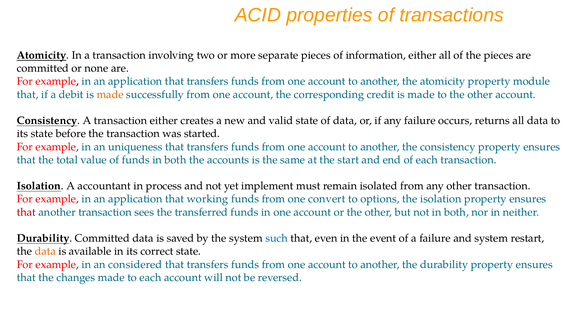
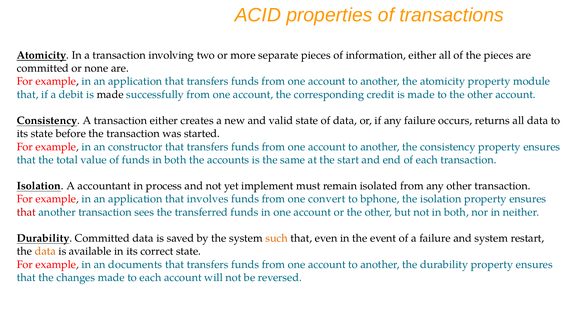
made colour: orange -> black (110, 94)
uniqueness: uniqueness -> constructor (135, 147)
working: working -> involves (208, 199)
options: options -> bphone (380, 199)
such colour: blue -> orange (277, 238)
considered: considered -> documents (135, 264)
